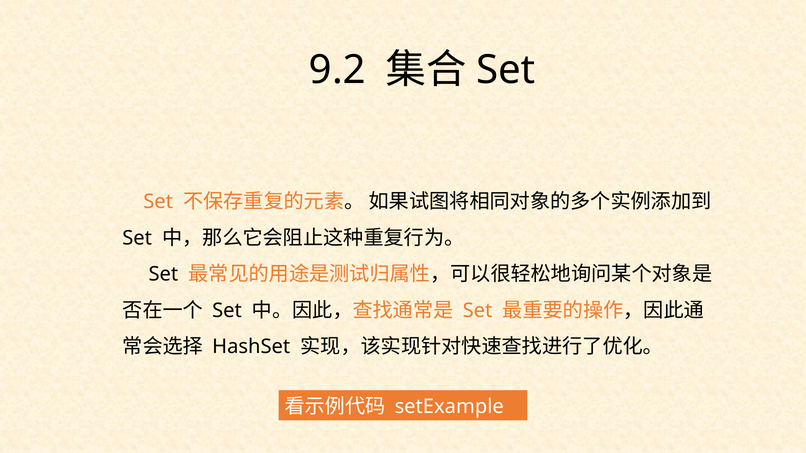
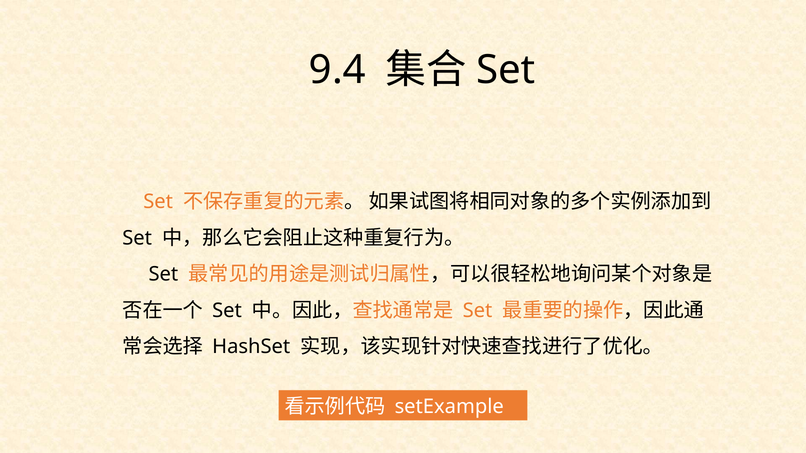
9.2: 9.2 -> 9.4 (337, 70)
